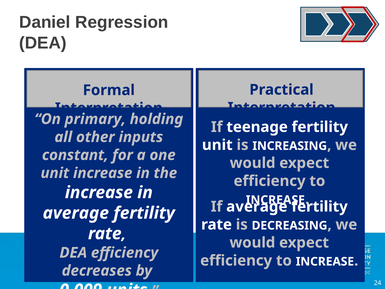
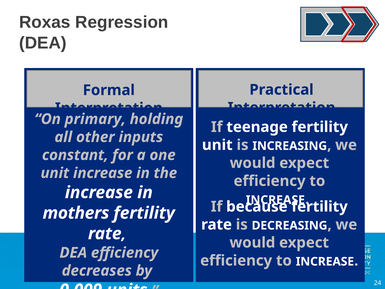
Daniel: Daniel -> Roxas (45, 22)
If average: average -> because (257, 206)
average: average -> mothers (76, 213)
